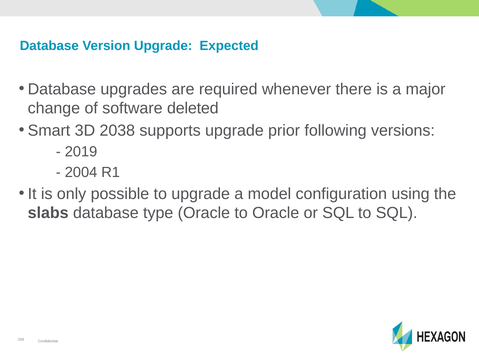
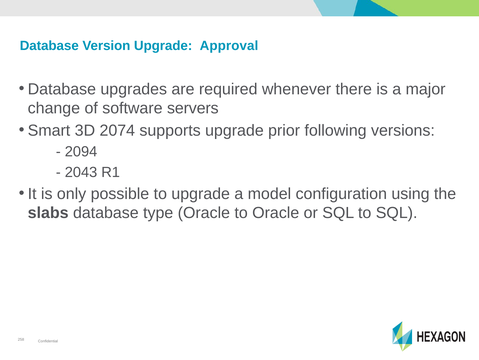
Expected: Expected -> Approval (229, 46)
deleted: deleted -> servers (193, 108)
2038: 2038 -> 2074 (117, 130)
2019: 2019 -> 2094 (81, 151)
2004: 2004 -> 2043 (81, 172)
